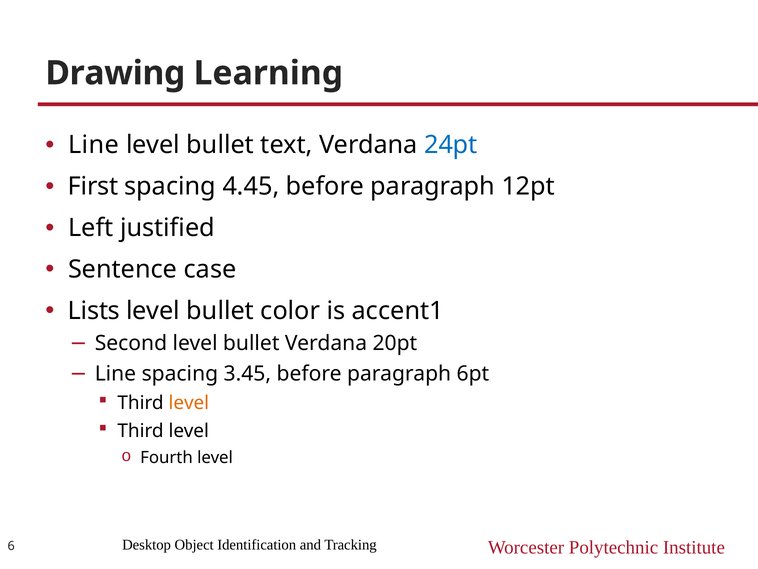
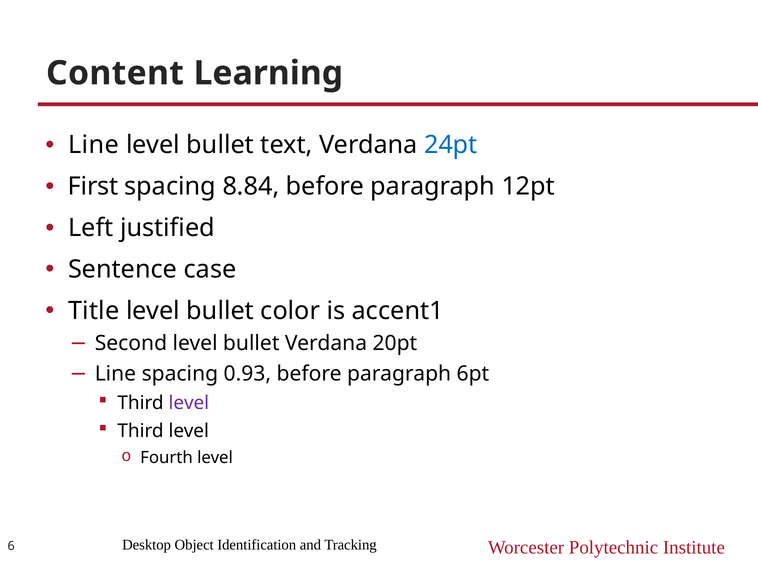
Drawing: Drawing -> Content (115, 73)
4.45: 4.45 -> 8.84 (251, 186)
Lists: Lists -> Title (94, 310)
3.45: 3.45 -> 0.93 (247, 374)
level colour: orange -> purple (189, 403)
